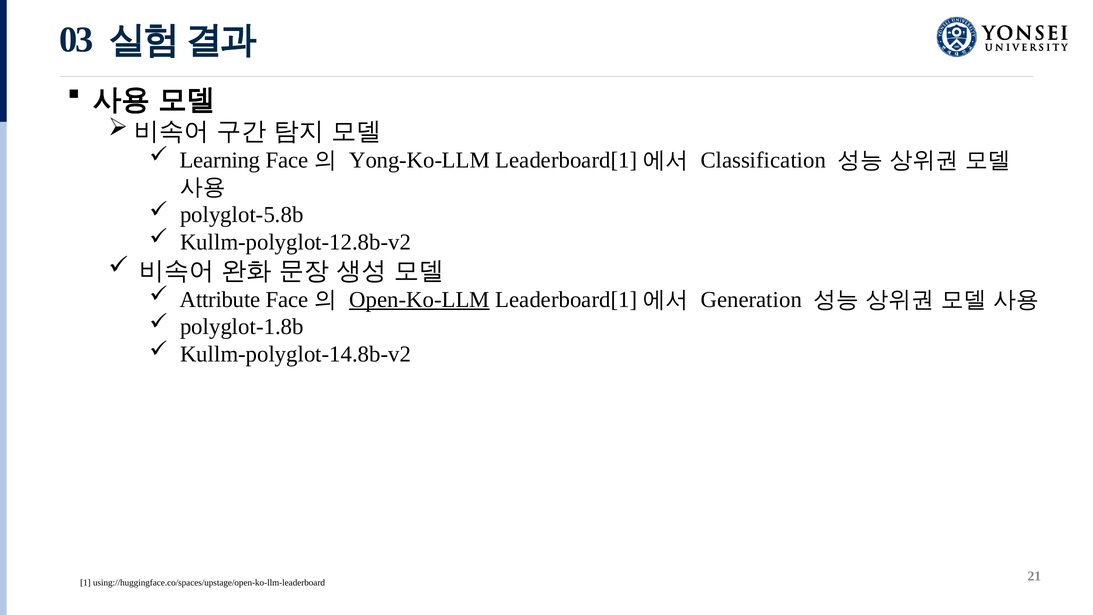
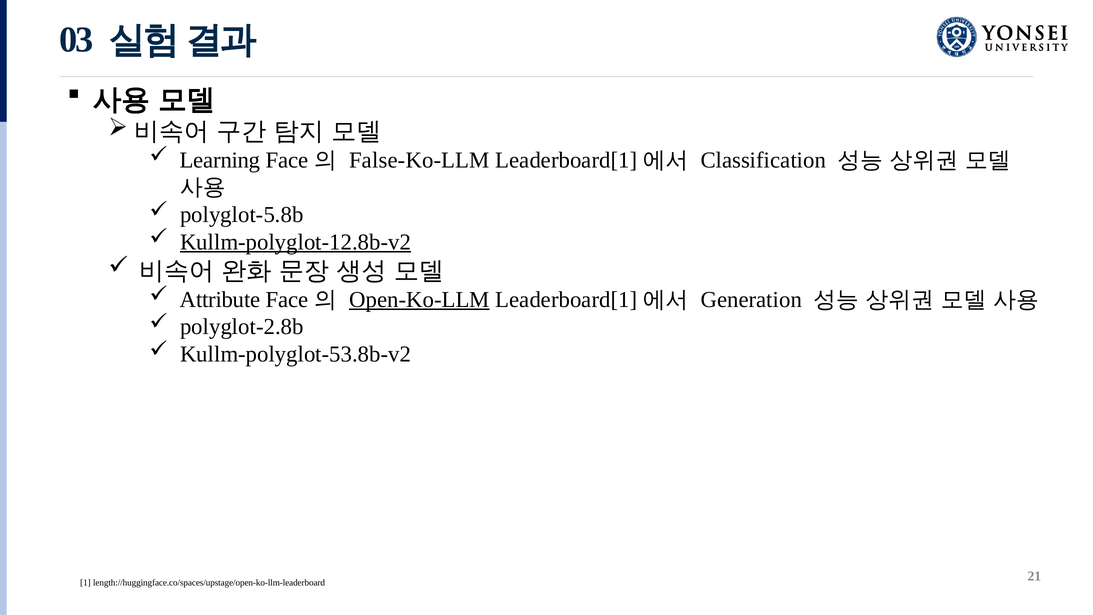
Yong-Ko-LLM: Yong-Ko-LLM -> False-Ko-LLM (419, 160)
Kullm-polyglot-12.8b-v2 underline: none -> present (296, 242)
polyglot-1.8b: polyglot-1.8b -> polyglot-2.8b (242, 327)
Kullm-polyglot-14.8b-v2: Kullm-polyglot-14.8b-v2 -> Kullm-polyglot-53.8b-v2 (296, 354)
using://huggingface.co/spaces/upstage/open-ko-llm-leaderboard: using://huggingface.co/spaces/upstage/open-ko-llm-leaderboard -> length://huggingface.co/spaces/upstage/open-ko-llm-leaderboard (209, 582)
